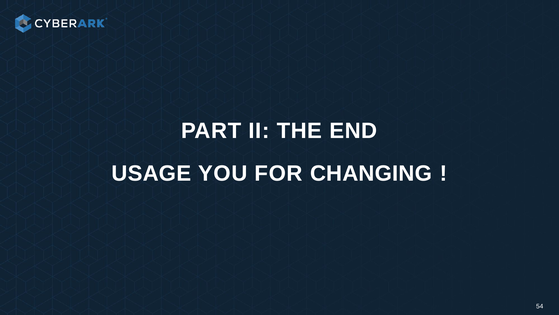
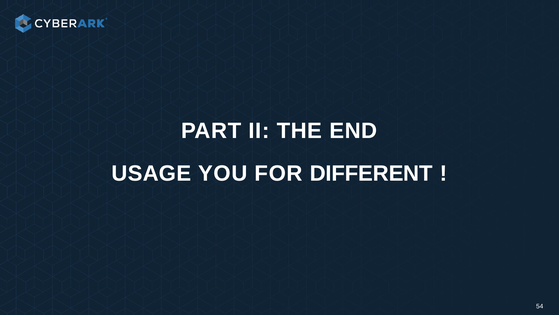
CHANGING: CHANGING -> DIFFERENT (371, 173)
